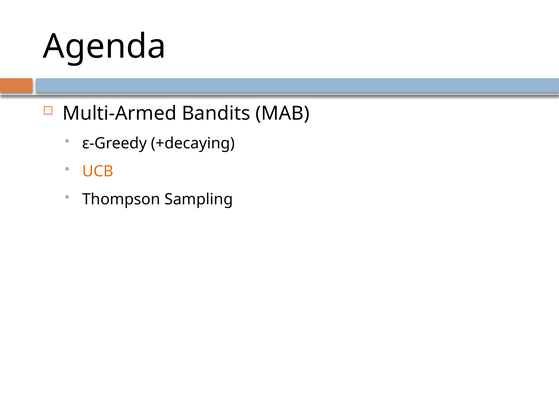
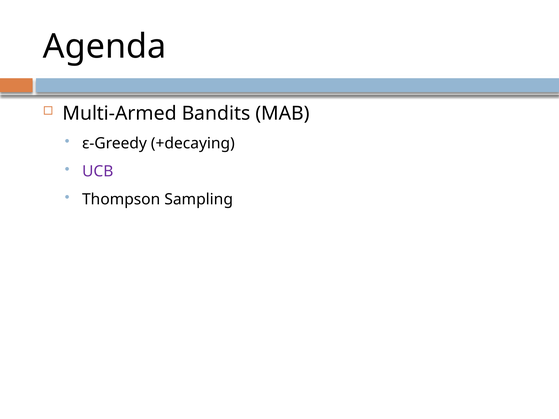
UCB colour: orange -> purple (98, 172)
